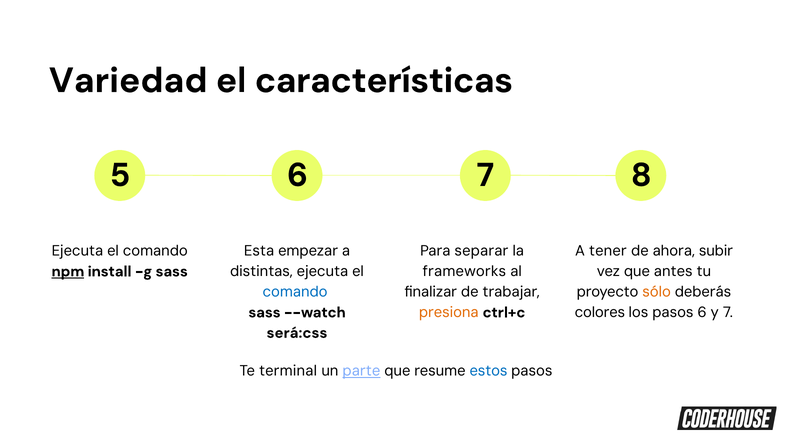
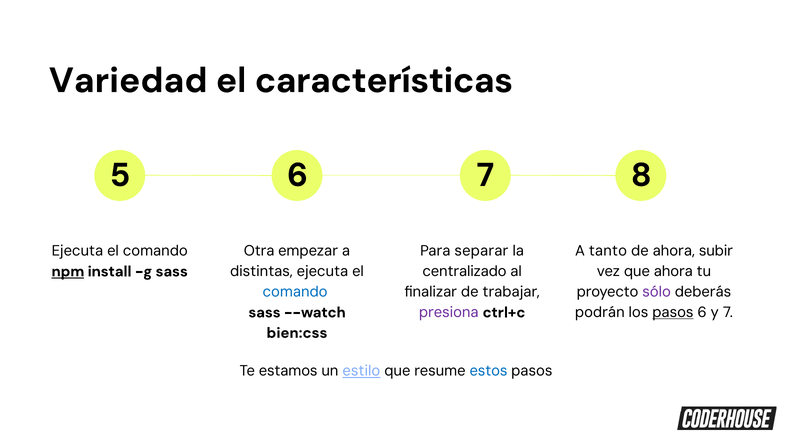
Esta: Esta -> Otra (259, 251)
tener: tener -> tanto (608, 251)
frameworks: frameworks -> centralizado (465, 271)
que antes: antes -> ahora (673, 271)
sólo colour: orange -> purple (657, 292)
presiona colour: orange -> purple (449, 312)
colores: colores -> podrán (600, 312)
pasos underline: none -> present (673, 312)
será:css: será:css -> bien:css (297, 333)
terminal: terminal -> estamos (288, 370)
parte: parte -> estilo (361, 370)
